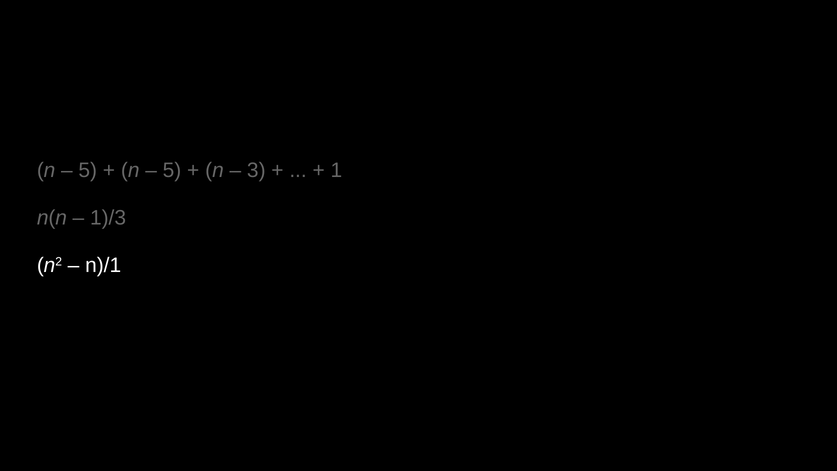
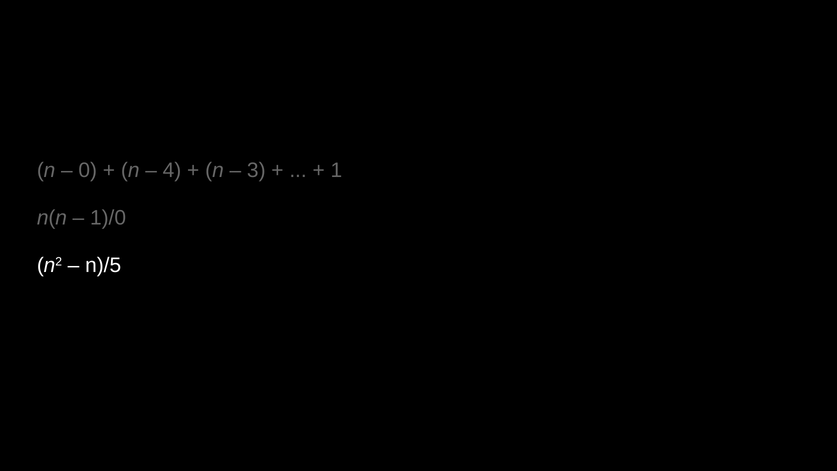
5: 5 -> 0 (88, 170)
5: 5 -> 4 (172, 170)
1)/3: 1)/3 -> 1)/0 (108, 218)
n)/1: n)/1 -> n)/5 (103, 265)
